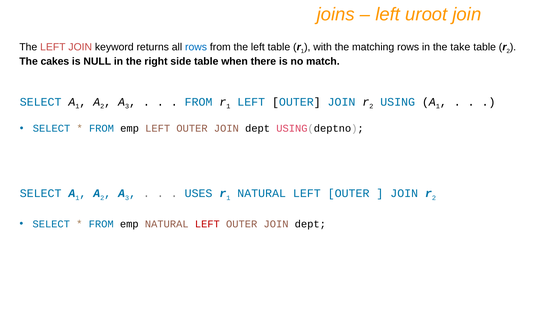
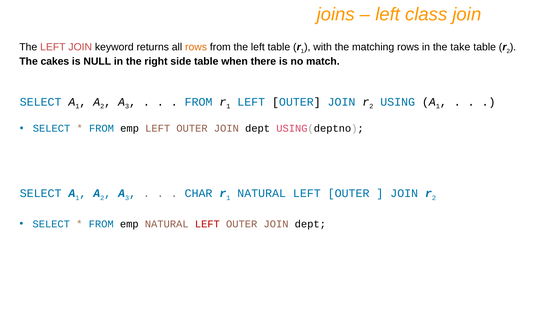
uroot: uroot -> class (426, 14)
rows colour: blue -> orange (196, 47)
USES: USES -> CHAR (199, 193)
